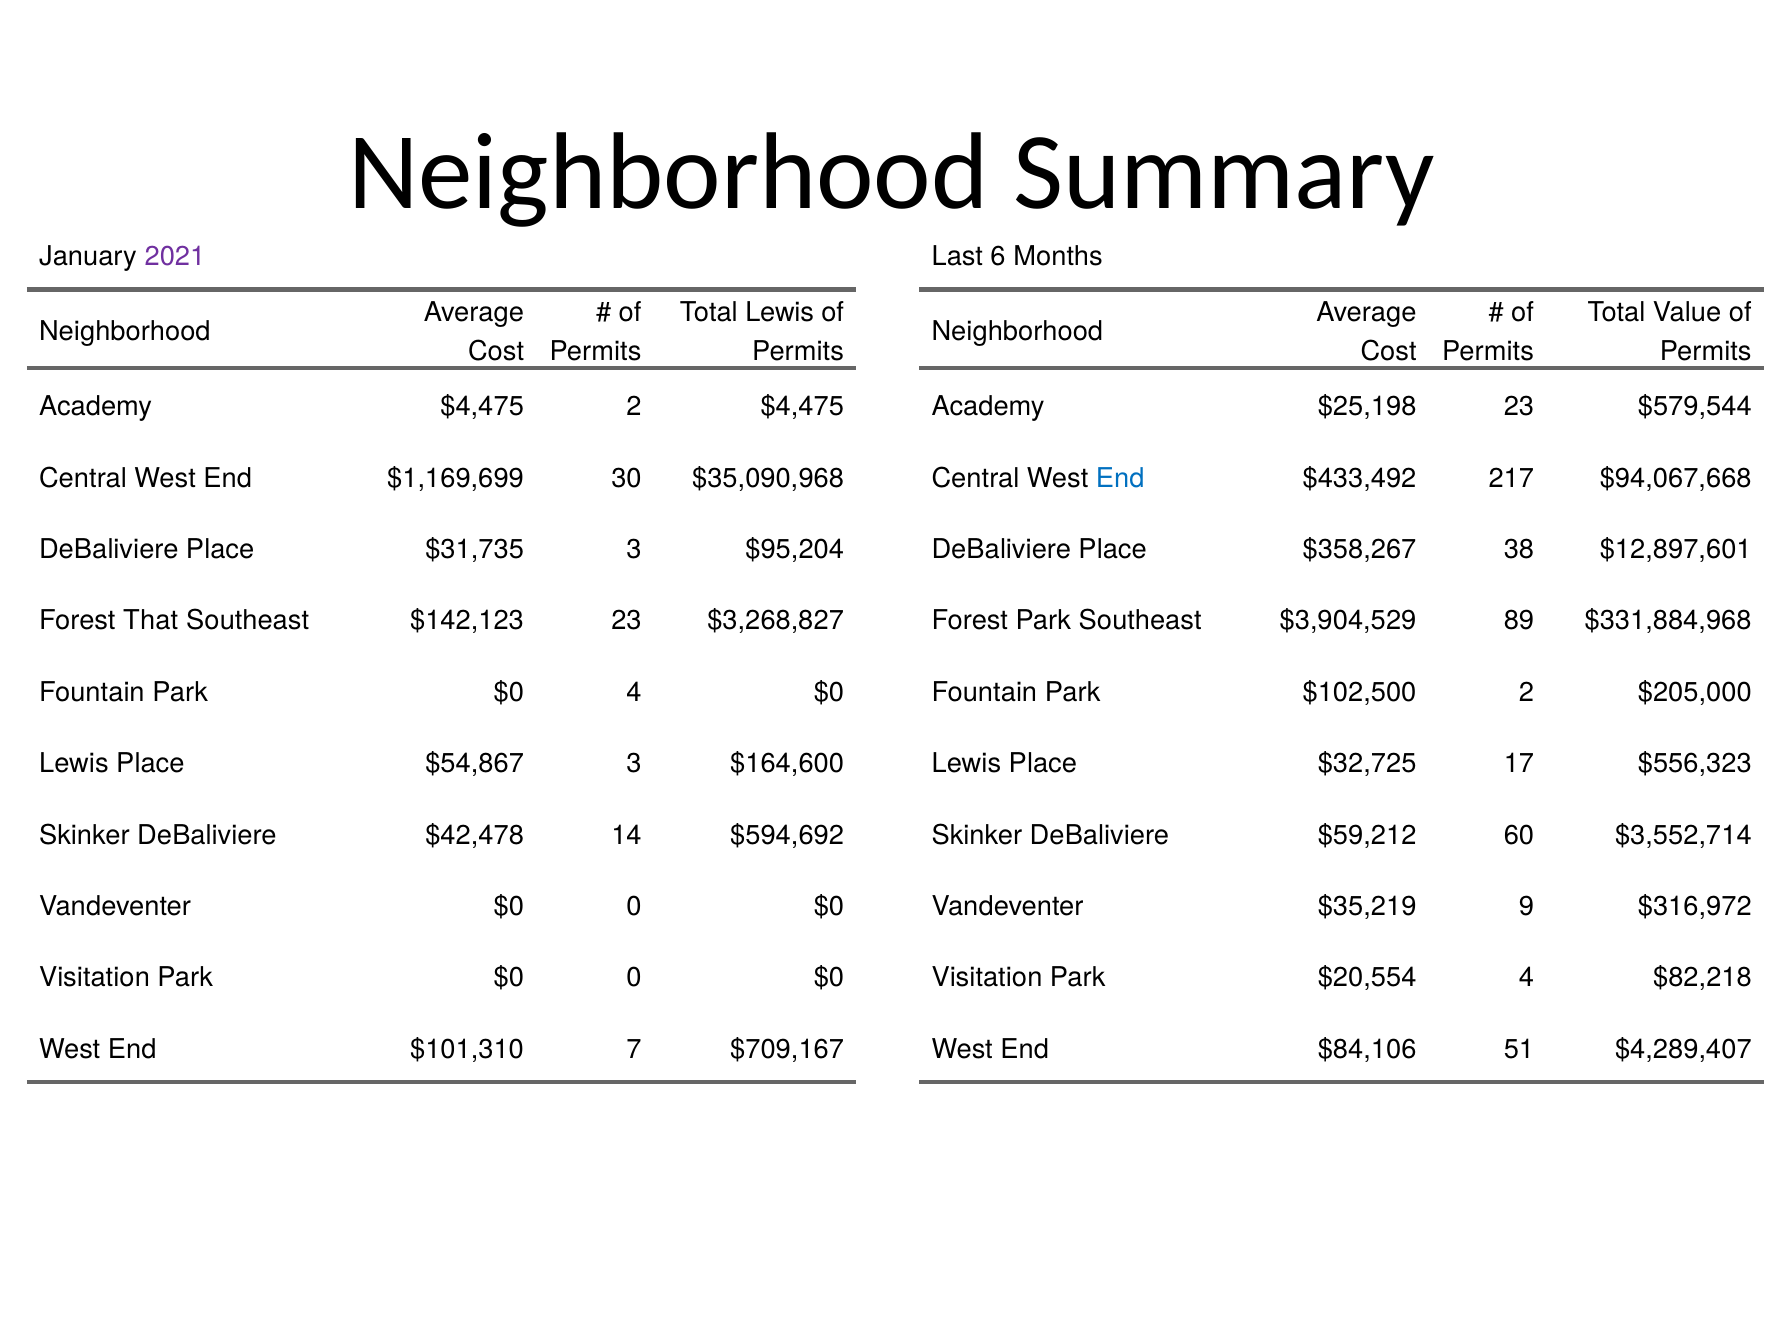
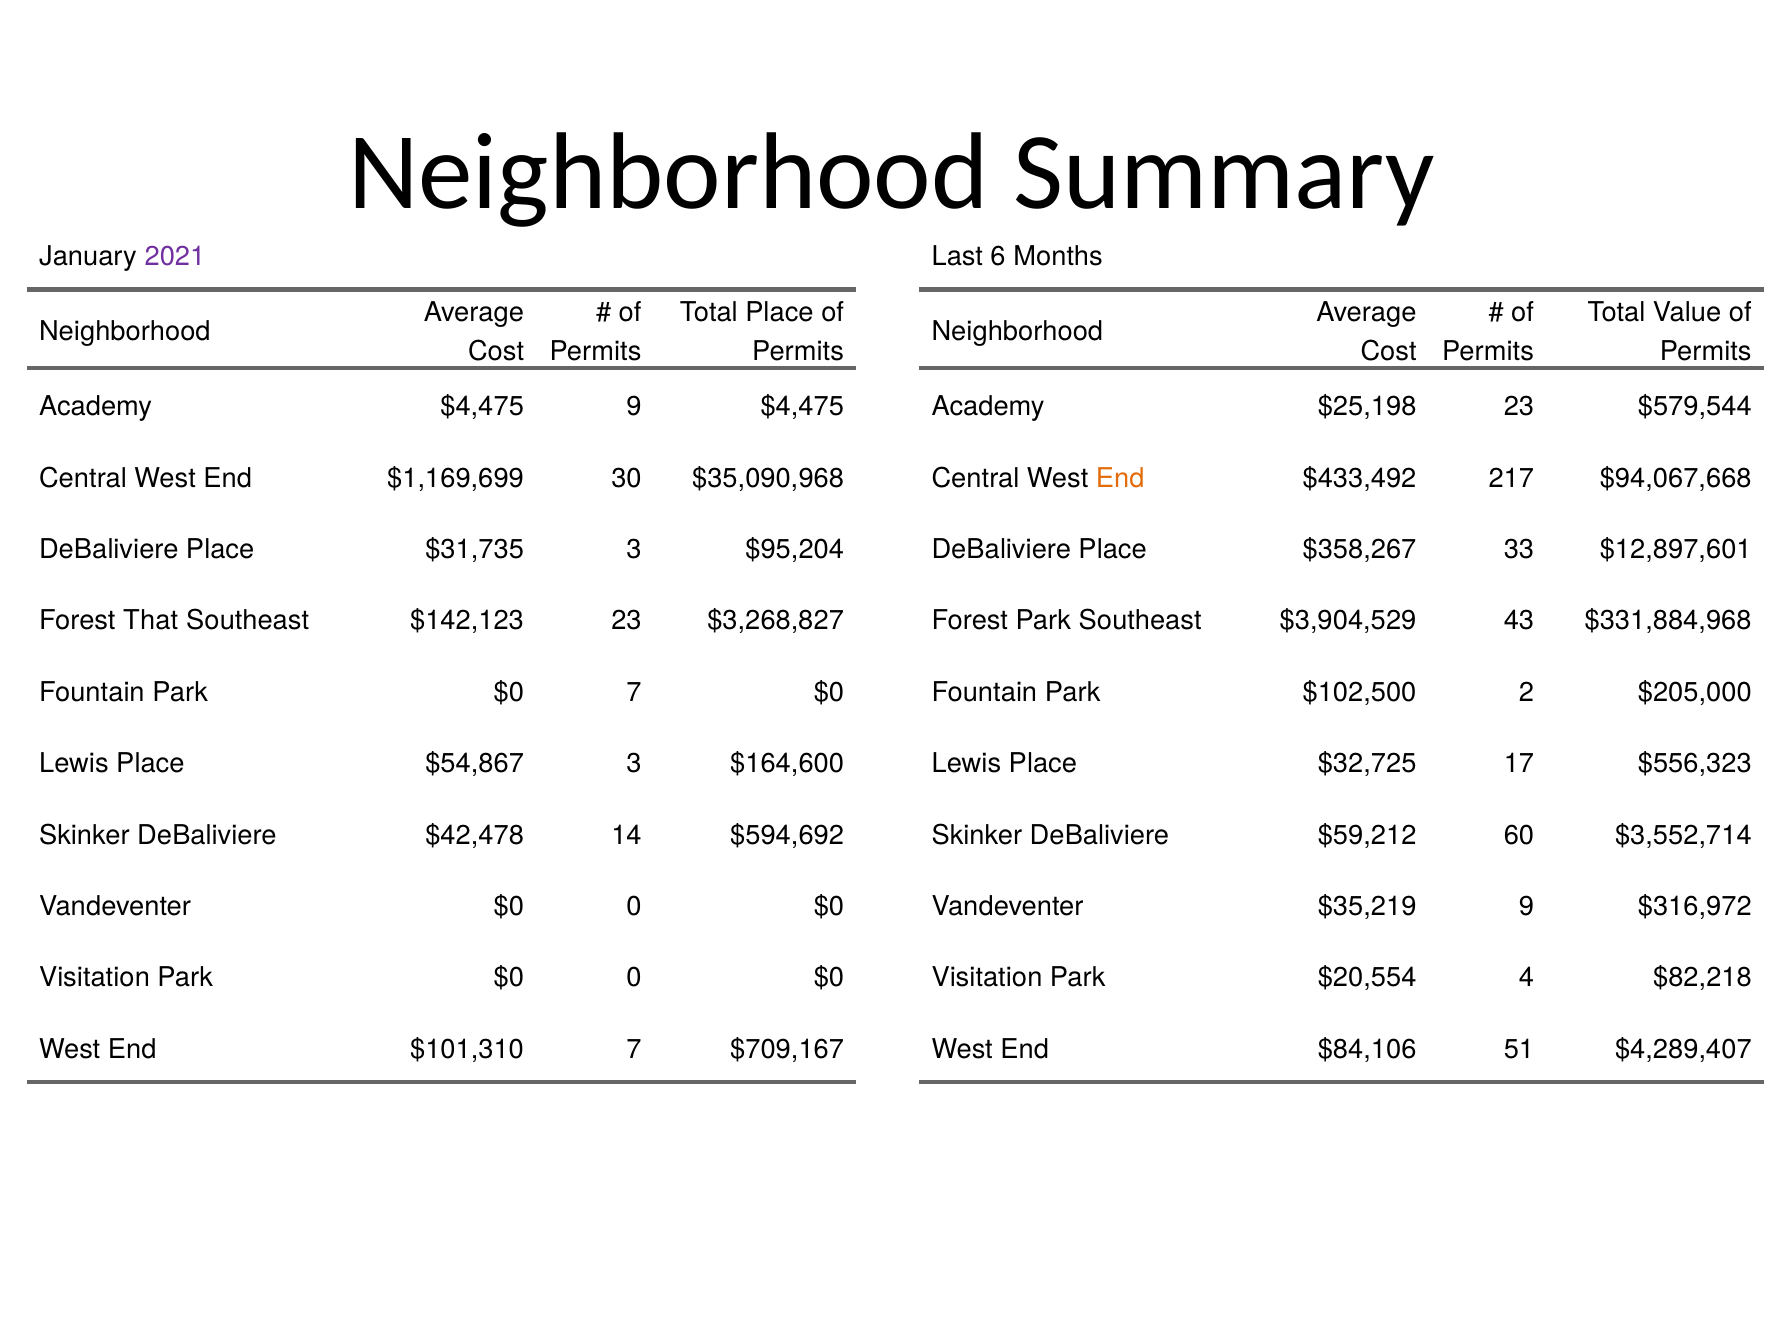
Total Lewis: Lewis -> Place (779, 312)
$4,475 2: 2 -> 9 (634, 407)
End colour: blue -> orange (1120, 478)
38: 38 -> 33 (1519, 549)
89: 89 -> 43 (1519, 621)
$0 4: 4 -> 7 (634, 692)
